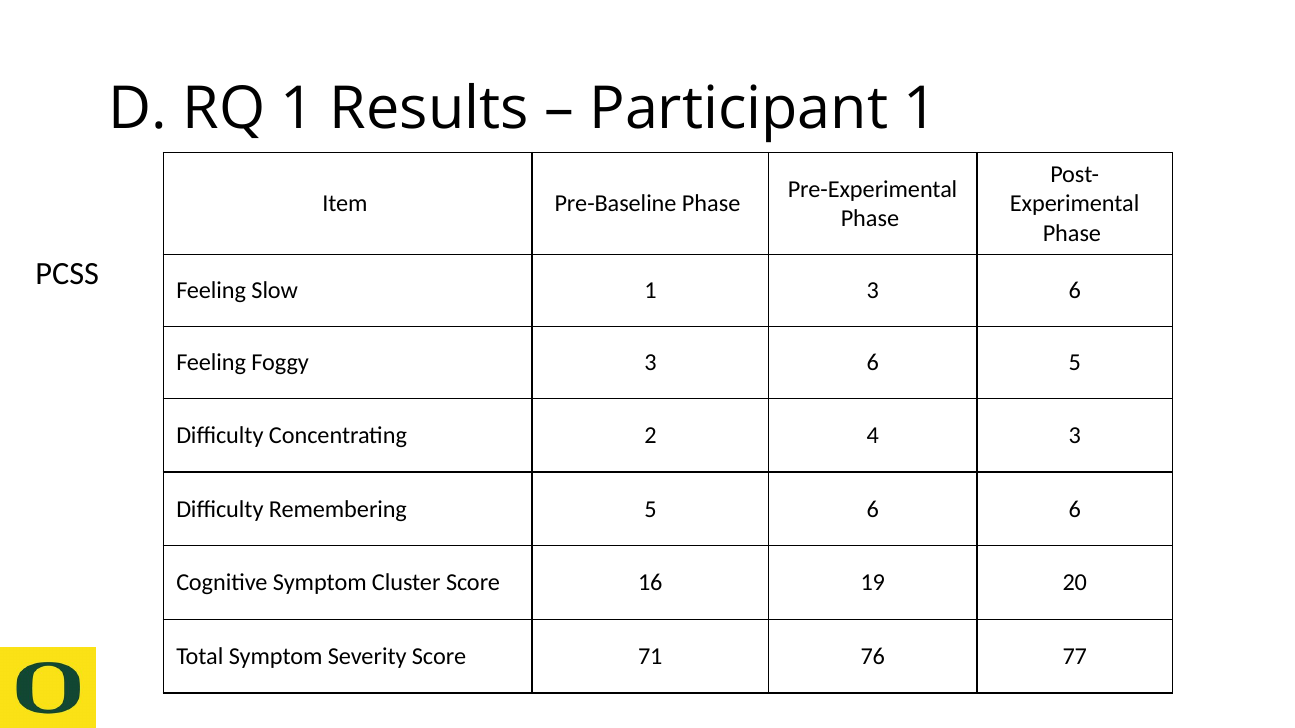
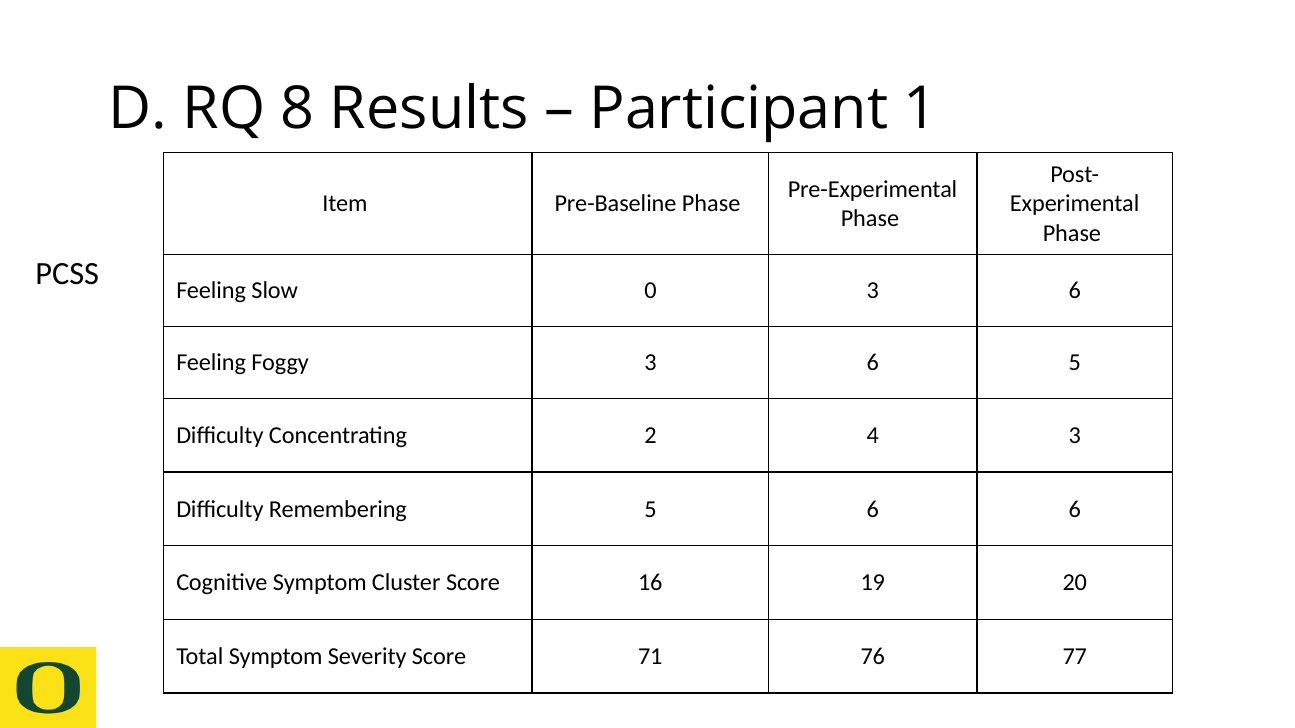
RQ 1: 1 -> 8 (298, 109)
Slow 1: 1 -> 0 (650, 291)
